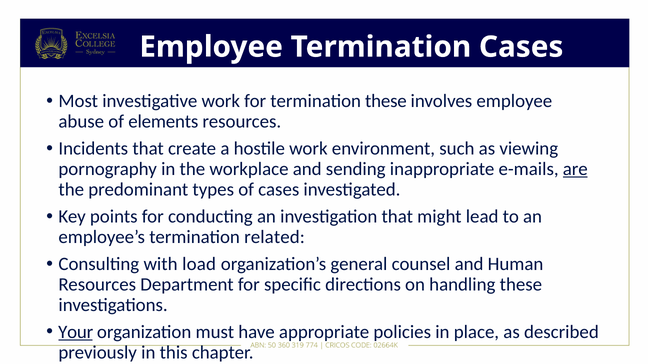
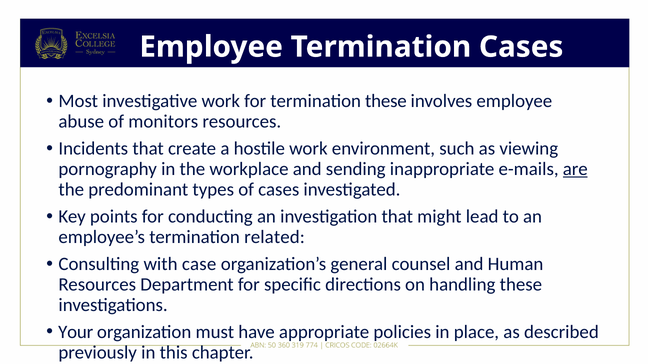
elements: elements -> monitors (163, 122)
load: load -> case (199, 264)
Your underline: present -> none (76, 332)
